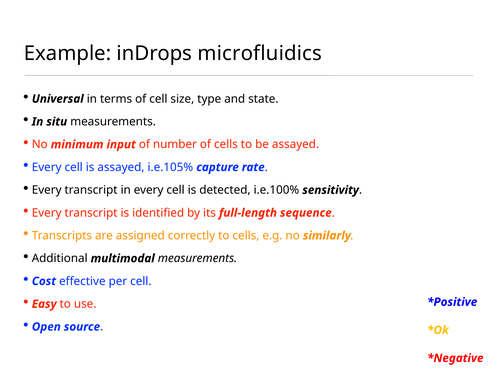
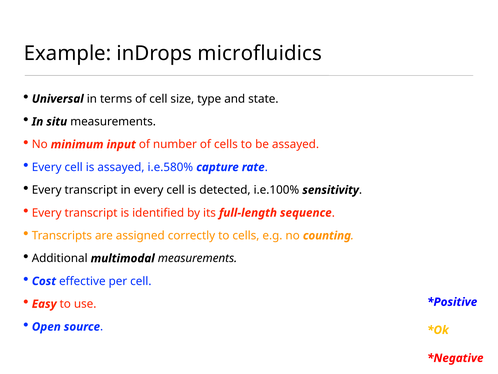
i.e.105%: i.e.105% -> i.e.580% (170, 167)
similarly: similarly -> counting (327, 235)
